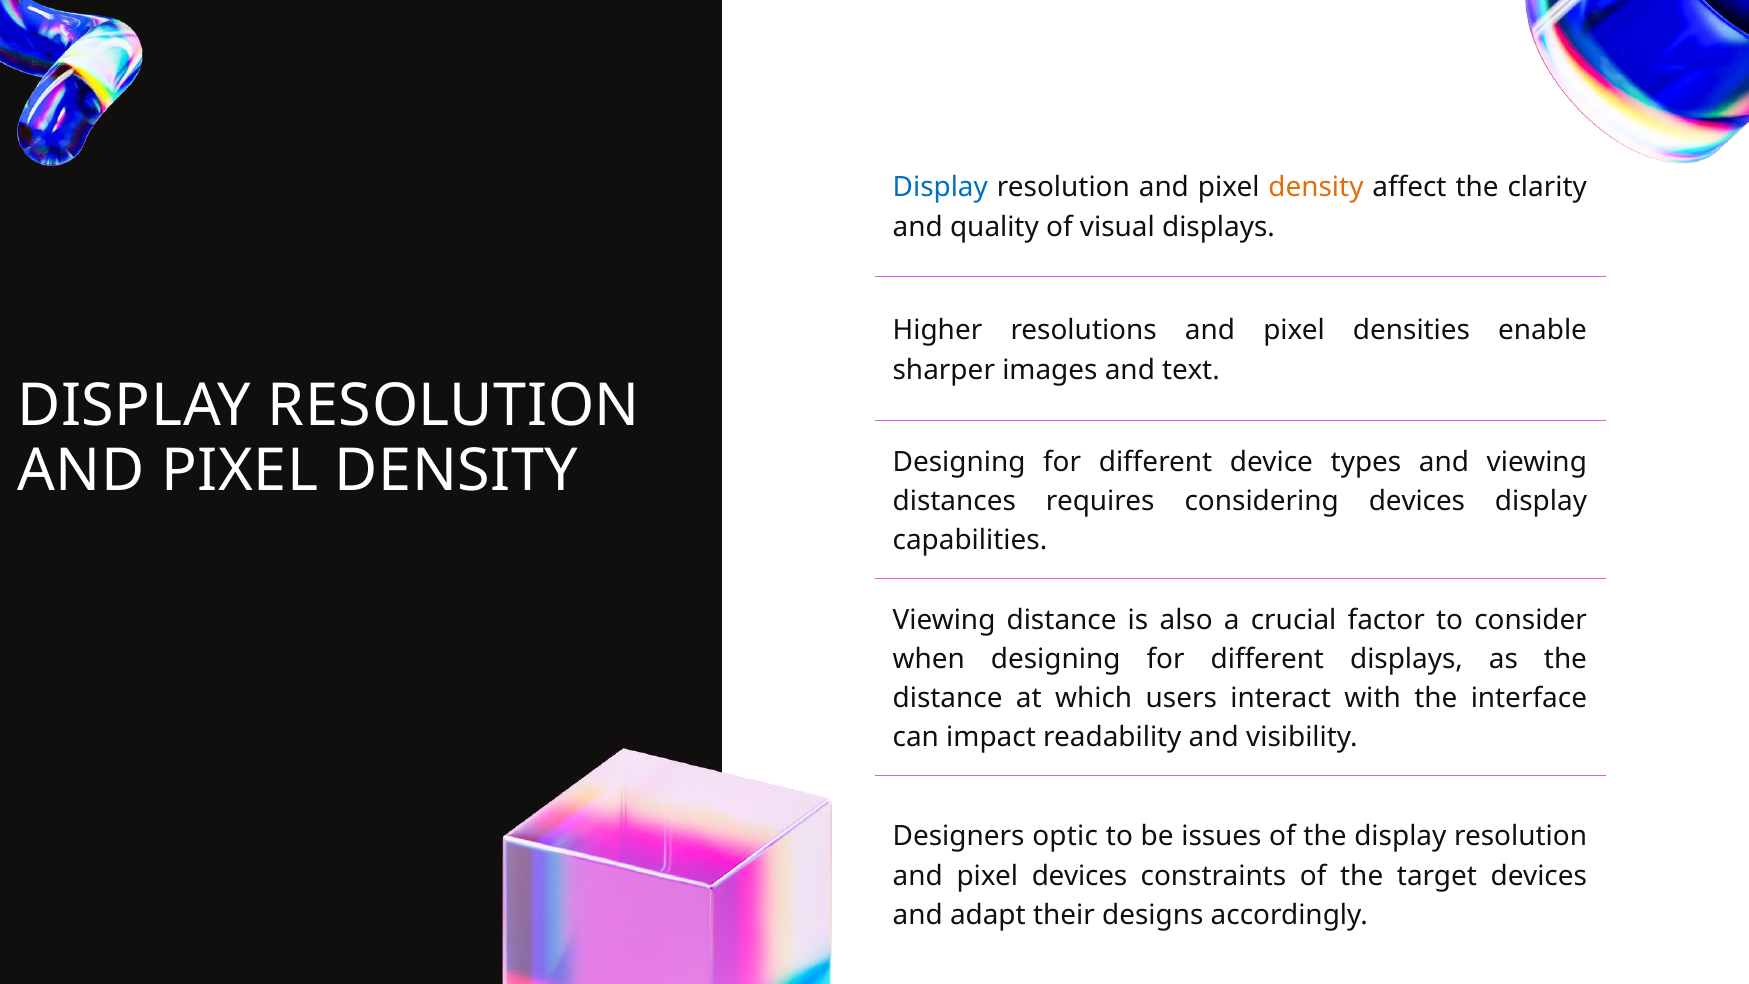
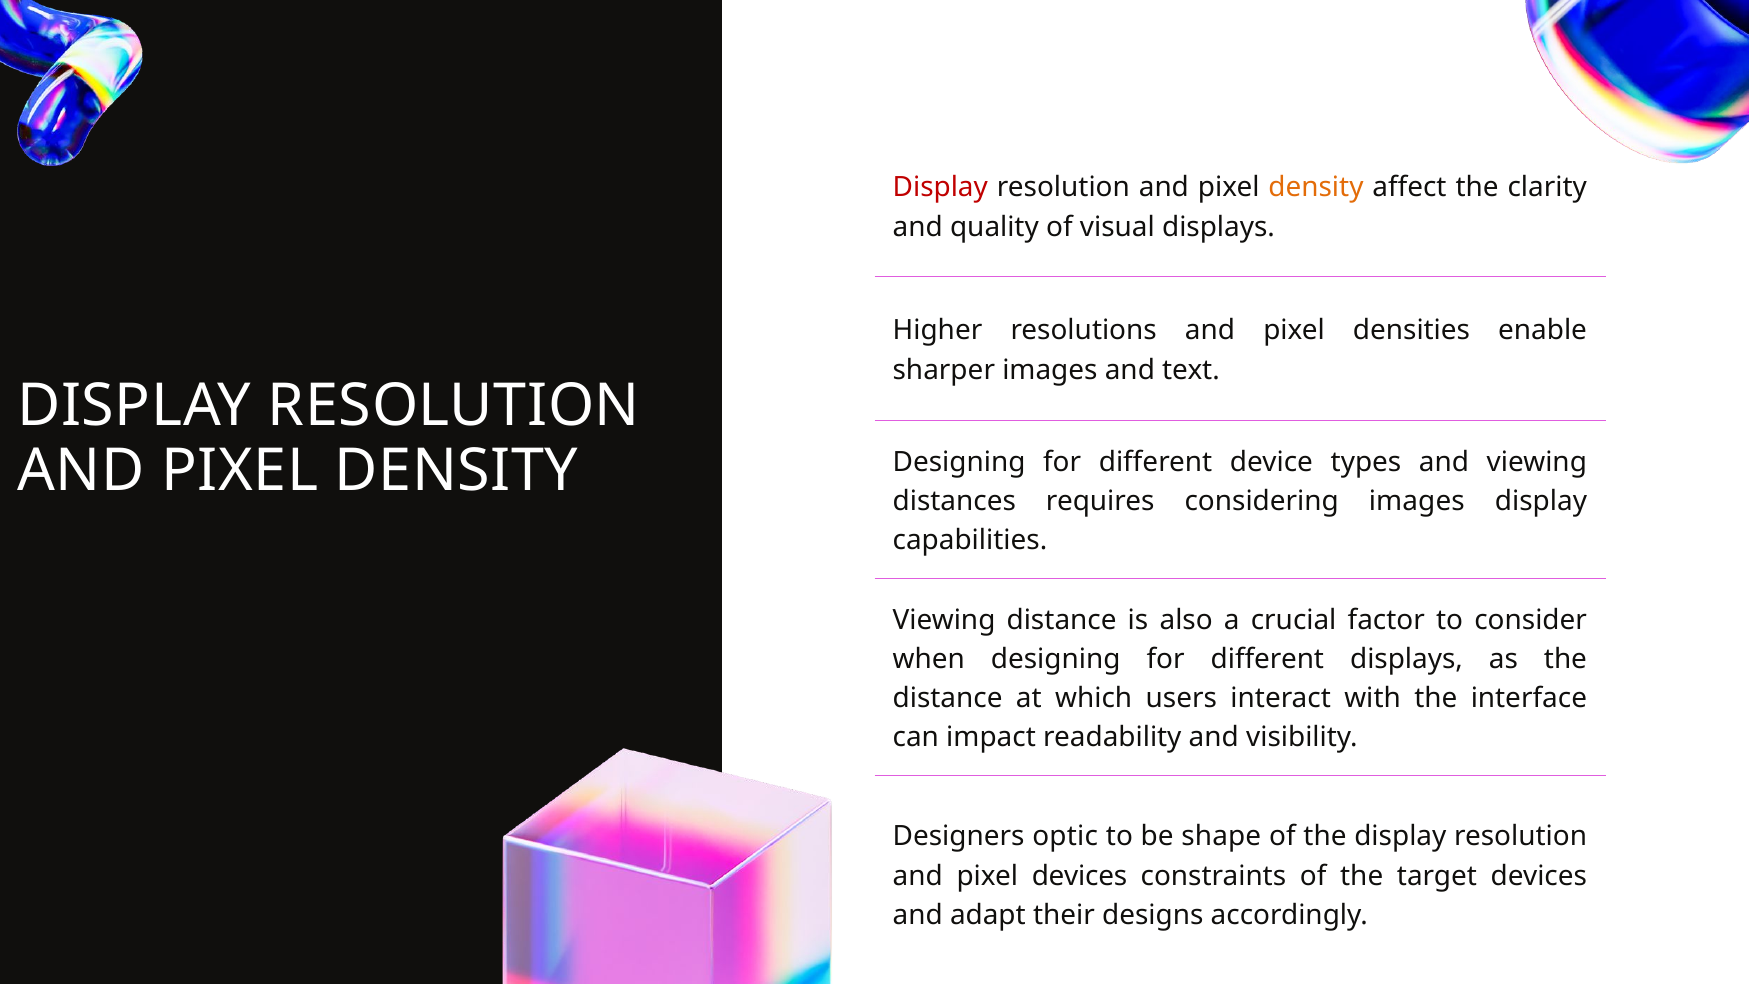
Display colour: blue -> red (940, 188)
considering devices: devices -> images (1417, 501)
issues: issues -> shape (1221, 837)
